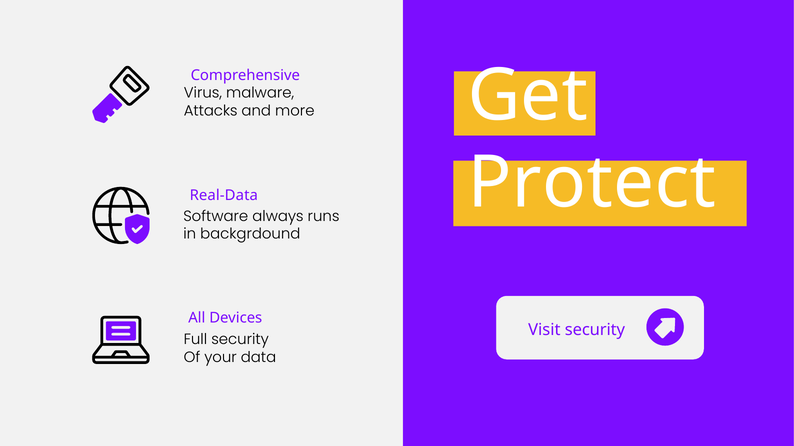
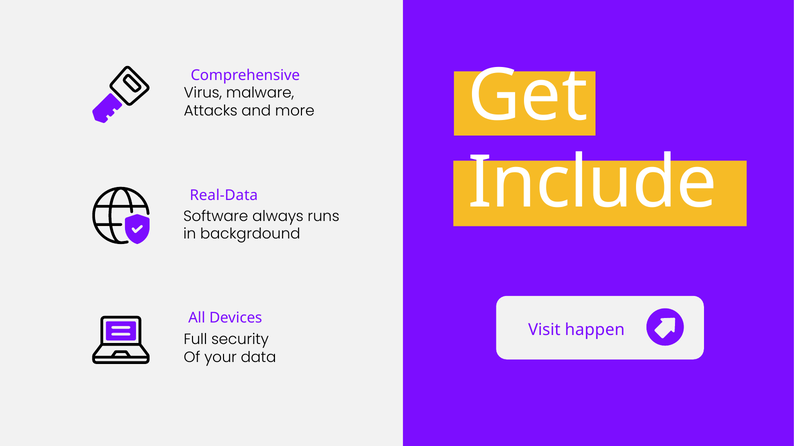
Protect: Protect -> Include (592, 183)
Visit security: security -> happen (595, 330)
